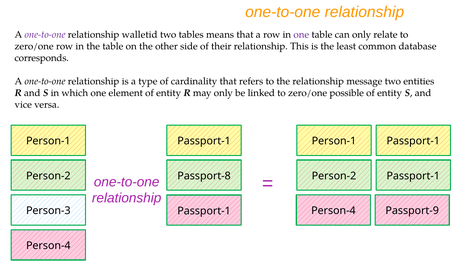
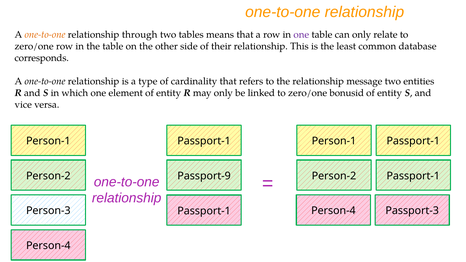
one-to-one colour: purple -> orange (45, 35)
walletid: walletid -> through (140, 35)
possible: possible -> bonusid (347, 93)
Passport-8: Passport-8 -> Passport-9 (204, 176)
Passport-9: Passport-9 -> Passport-3 (412, 211)
